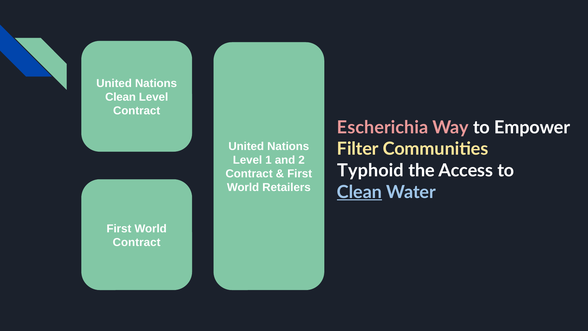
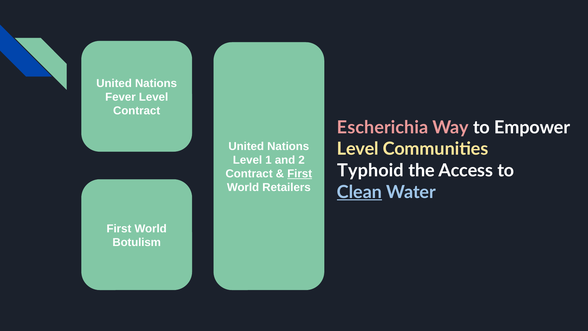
Clean: Clean -> Fever (120, 97)
Filter: Filter -> Level (358, 149)
First underline: none -> present (300, 174)
Contract: Contract -> Botulism (137, 242)
